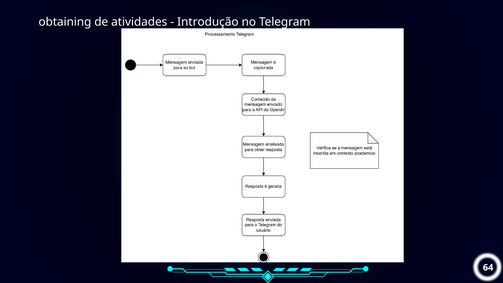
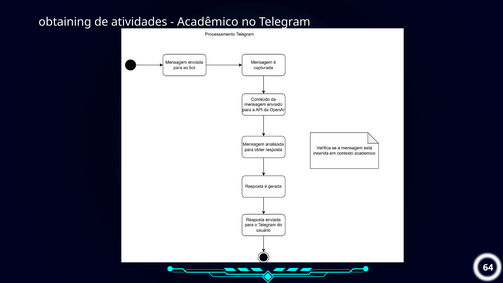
Introdução: Introdução -> Acadêmico (208, 22)
